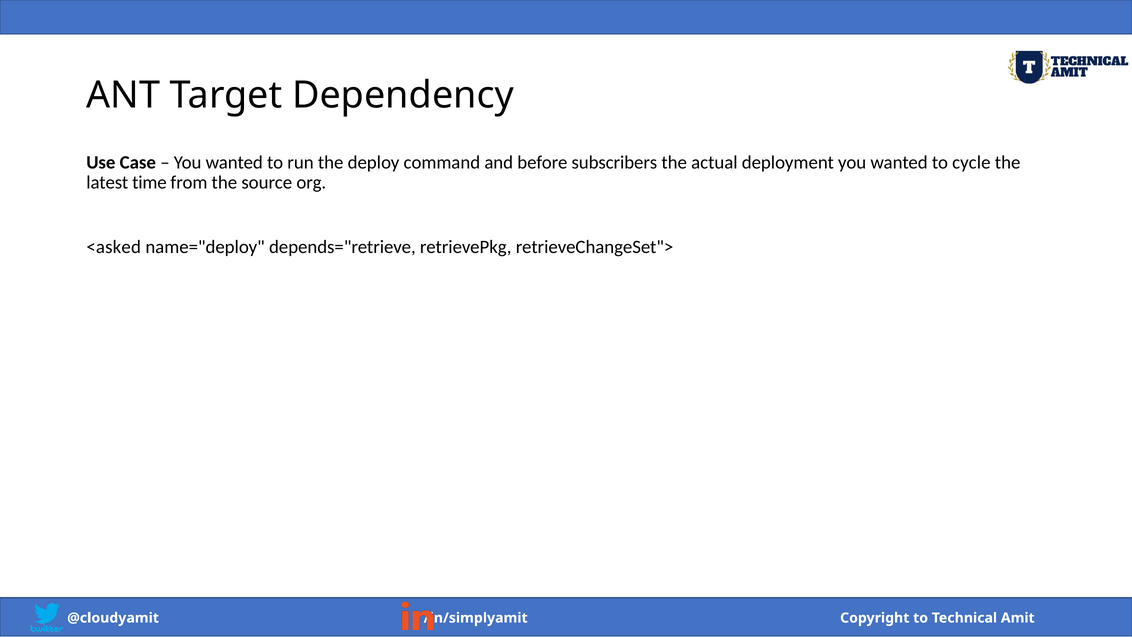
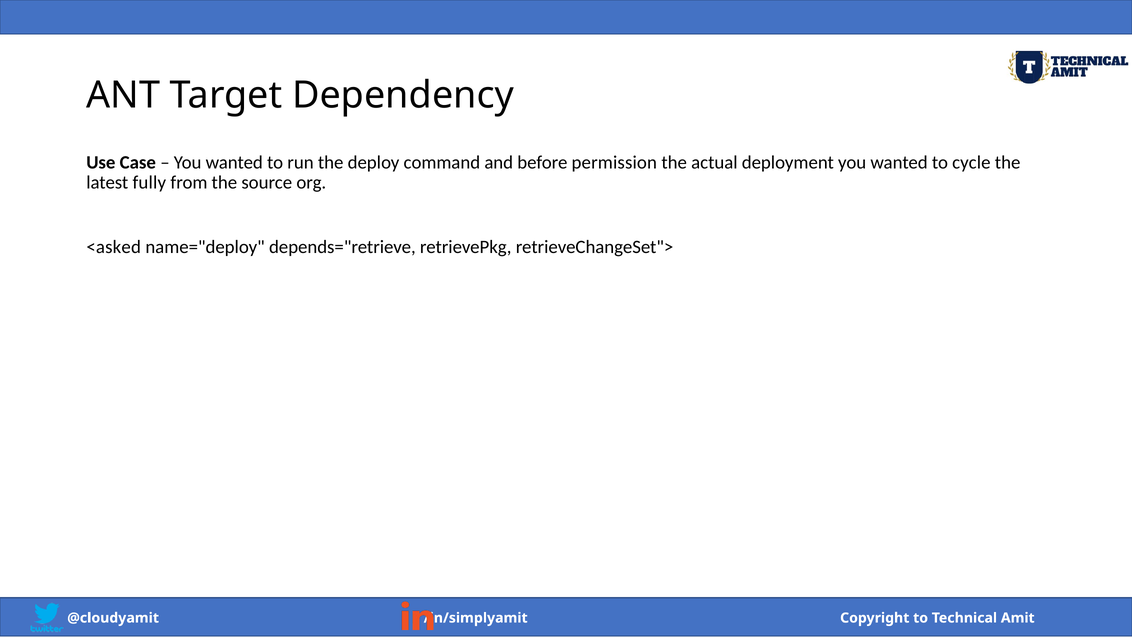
subscribers: subscribers -> permission (614, 162)
time: time -> fully (149, 183)
